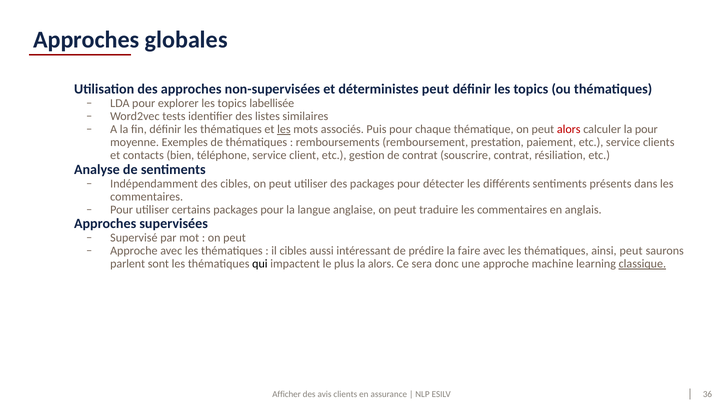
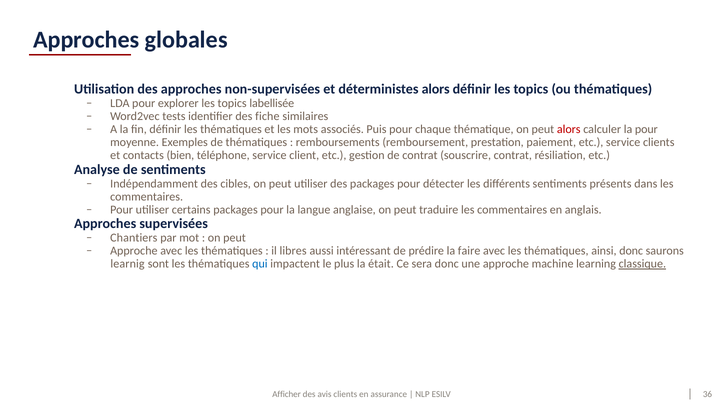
déterministes peut: peut -> alors (436, 89)
listes: listes -> fiche (267, 116)
les underline: present -> none (284, 129)
Supervisé: Supervisé -> Chantiers (134, 238)
il cibles: cibles -> libres (293, 251)
ainsi peut: peut -> donc (631, 251)
parlent: parlent -> learnig (128, 264)
qui colour: black -> blue (260, 264)
la alors: alors -> était (381, 264)
